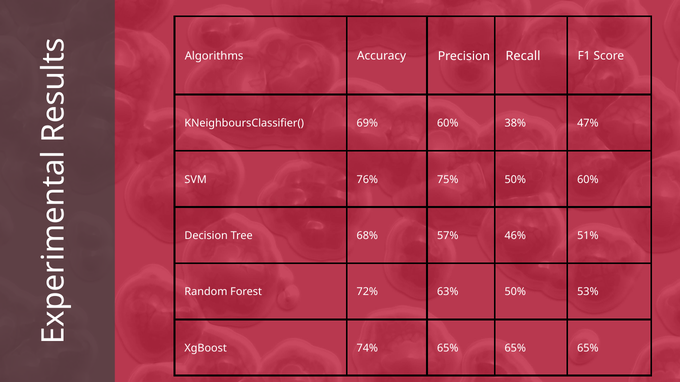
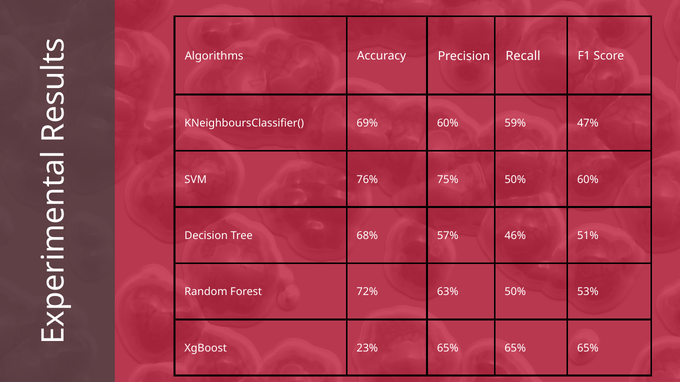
38%: 38% -> 59% (515, 123)
74%: 74% -> 23% (367, 349)
